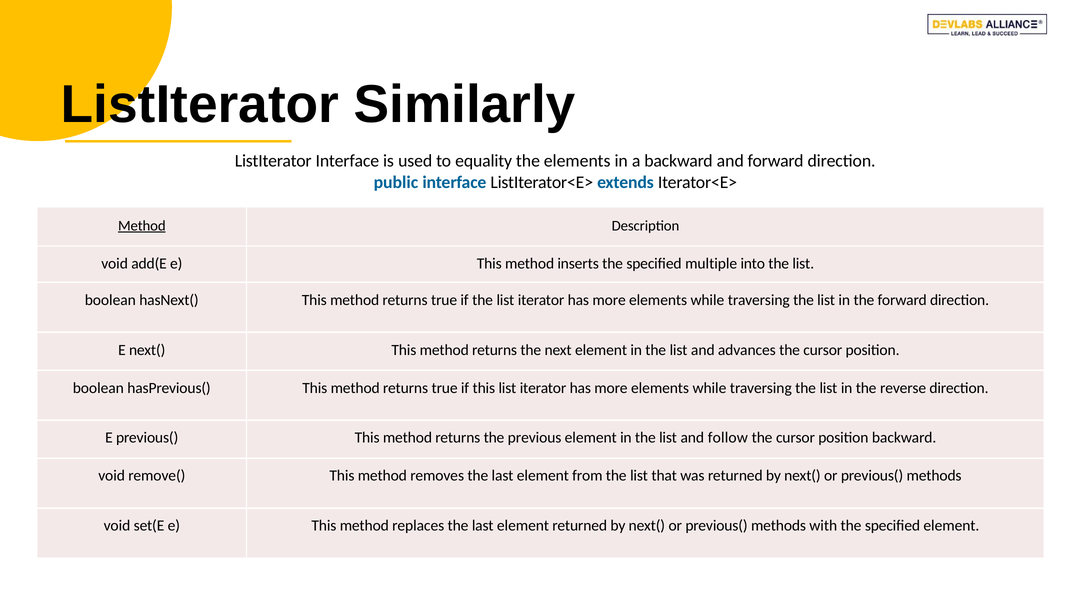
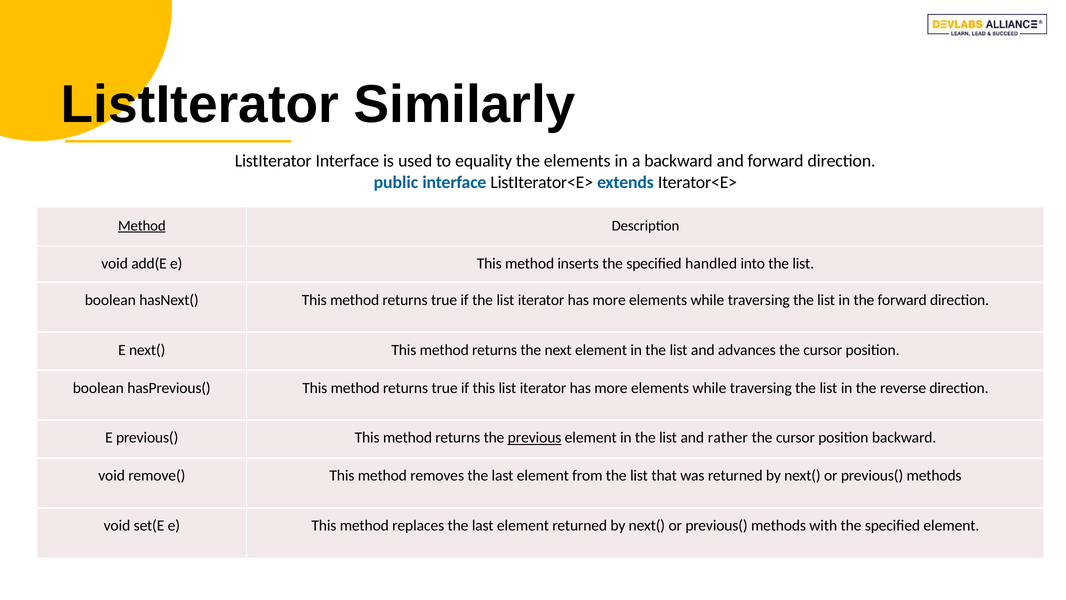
multiple: multiple -> handled (711, 263)
previous underline: none -> present (535, 438)
follow: follow -> rather (728, 438)
